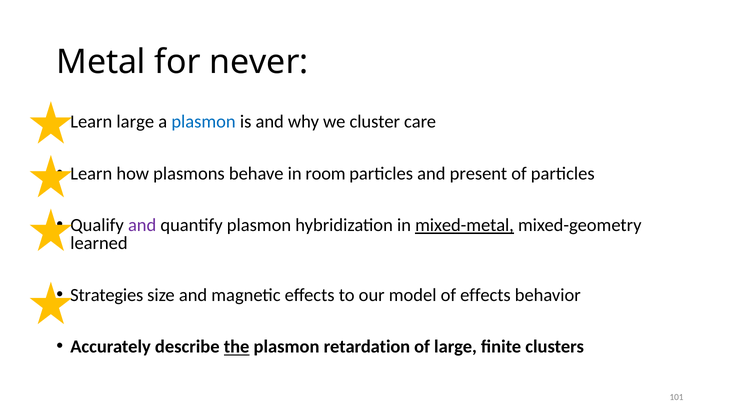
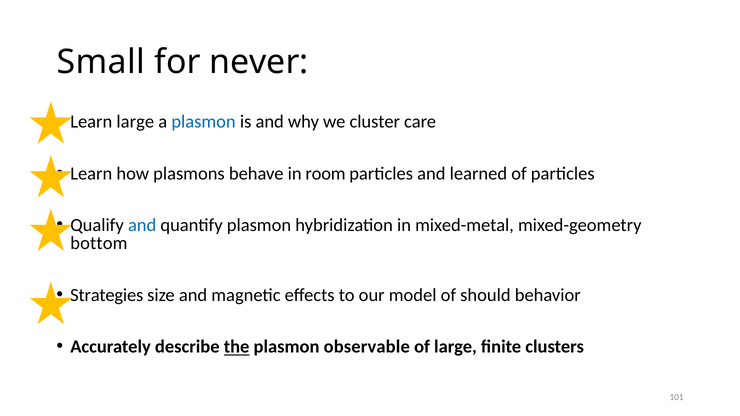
Metal: Metal -> Small (101, 62)
present: present -> learned (478, 174)
and colour: purple -> blue (142, 225)
mixed-metal underline: present -> none (465, 225)
learned: learned -> bottom (99, 243)
of effects: effects -> should (485, 295)
retardation: retardation -> observable (367, 347)
